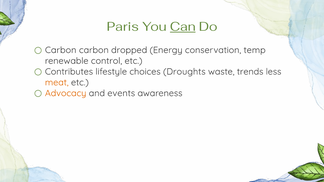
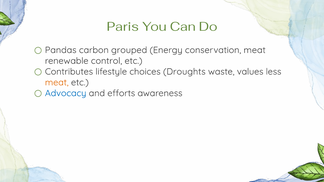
Can underline: present -> none (183, 27)
Carbon: Carbon -> Pandas (61, 50)
dropped: dropped -> grouped (129, 50)
conservation temp: temp -> meat (255, 50)
trends: trends -> values (250, 72)
Advocacy colour: orange -> blue (66, 93)
events: events -> efforts (121, 93)
